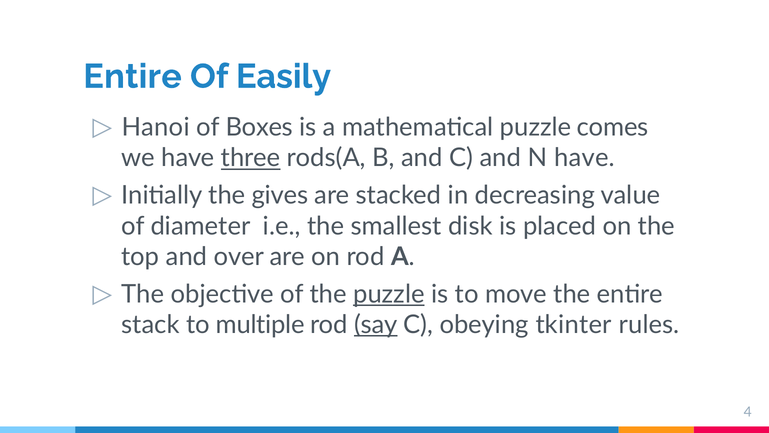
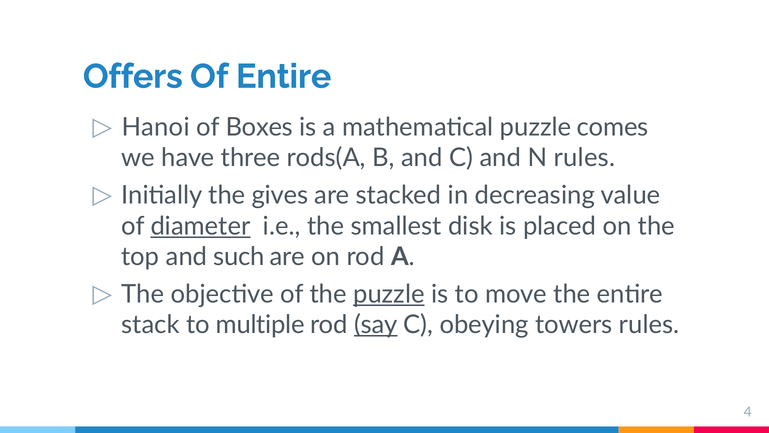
Entire: Entire -> Offers (133, 76)
Of Easily: Easily -> Entire (284, 76)
three underline: present -> none (251, 158)
N have: have -> rules (584, 158)
diameter underline: none -> present (200, 226)
over: over -> such (239, 257)
tkinter: tkinter -> towers (574, 325)
